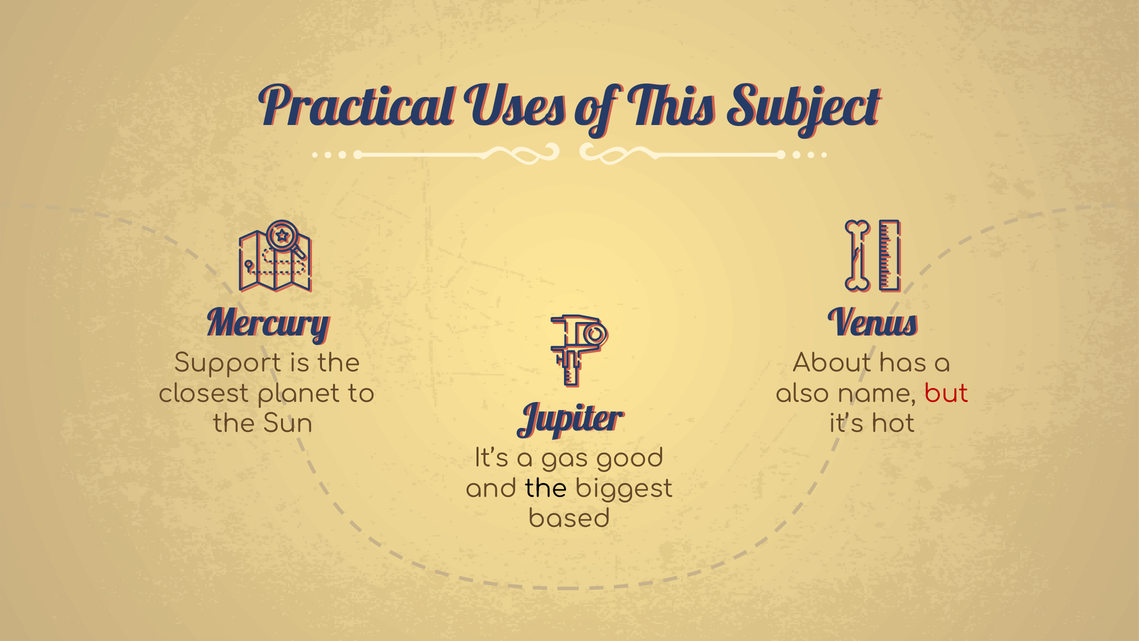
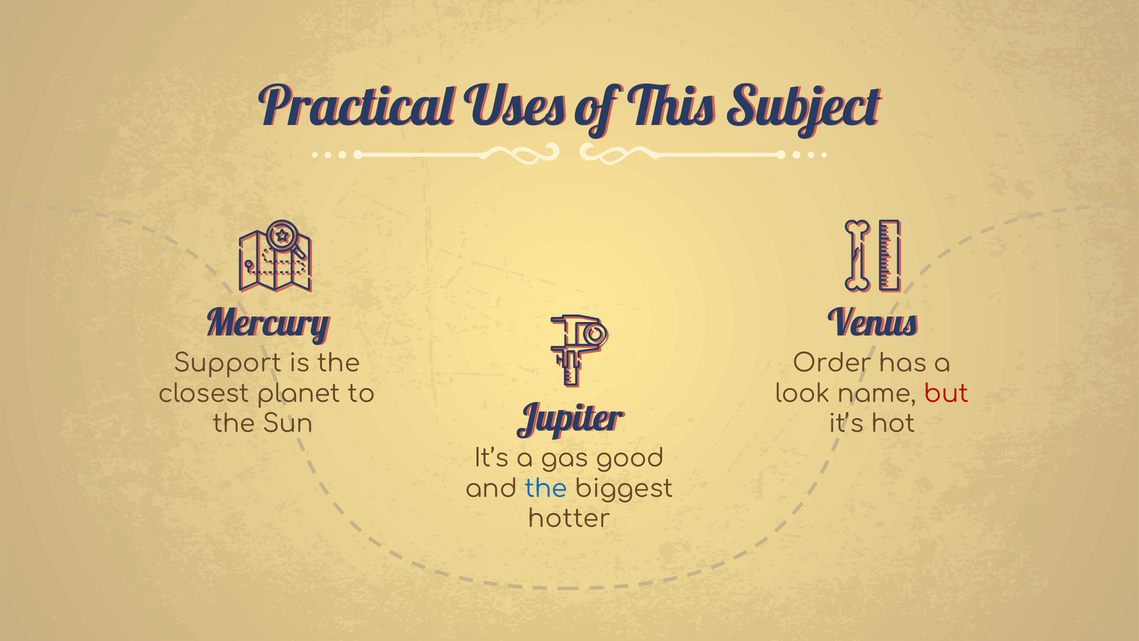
About: About -> Order (832, 363)
also: also -> look (803, 394)
the colour: black -> blue (546, 488)
based: based -> hotter (569, 519)
